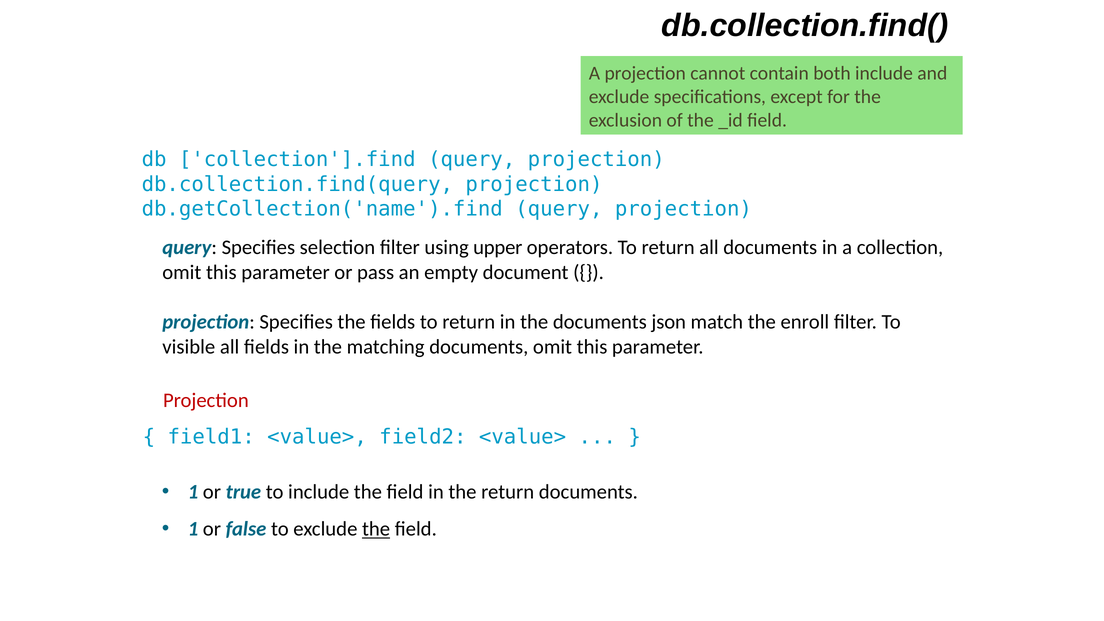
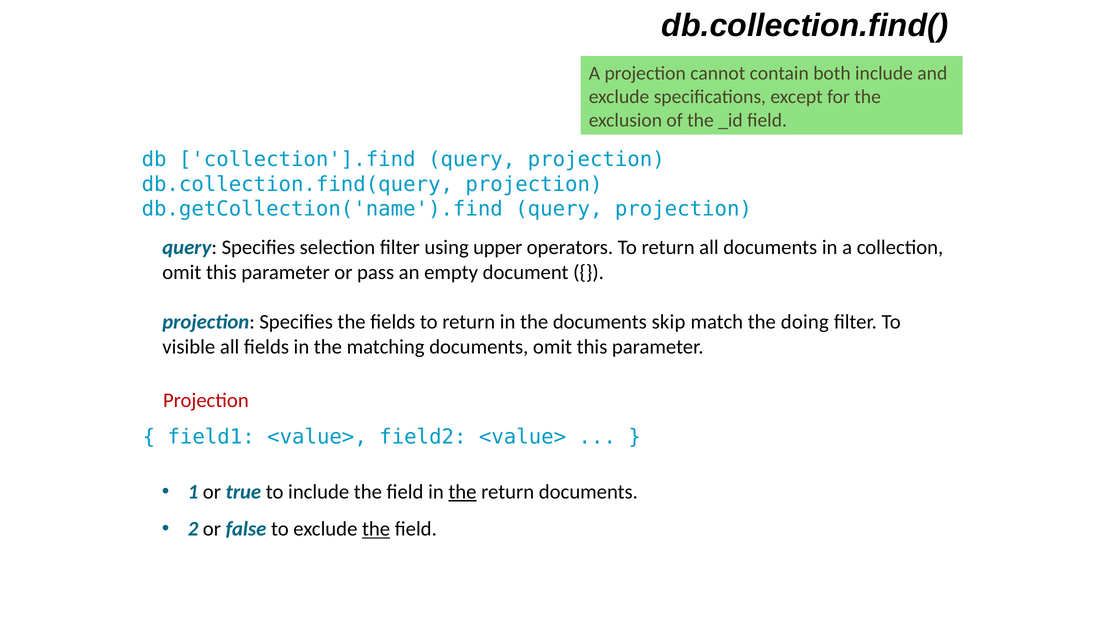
json: json -> skip (669, 322)
enroll: enroll -> doing (805, 322)
the underline: none -> present (462, 492)
1: 1 -> 2 (193, 529)
